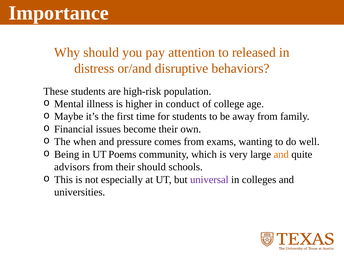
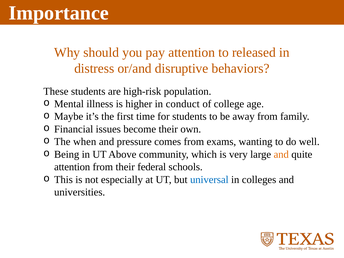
Poems: Poems -> Above (122, 154)
advisors: advisors -> attention (72, 167)
their should: should -> federal (152, 167)
universal colour: purple -> blue (209, 180)
